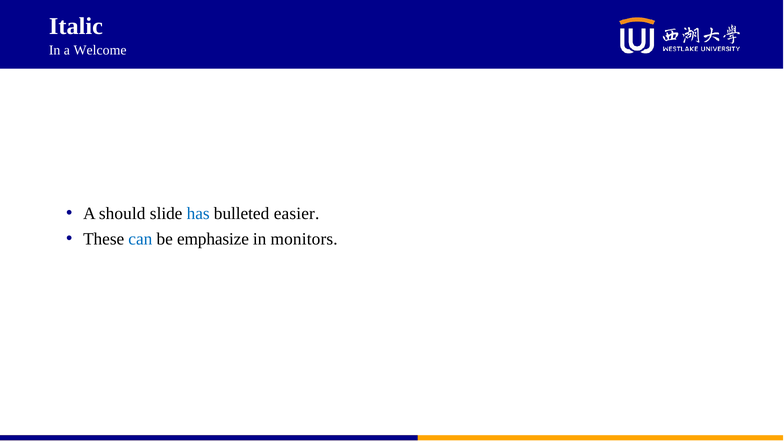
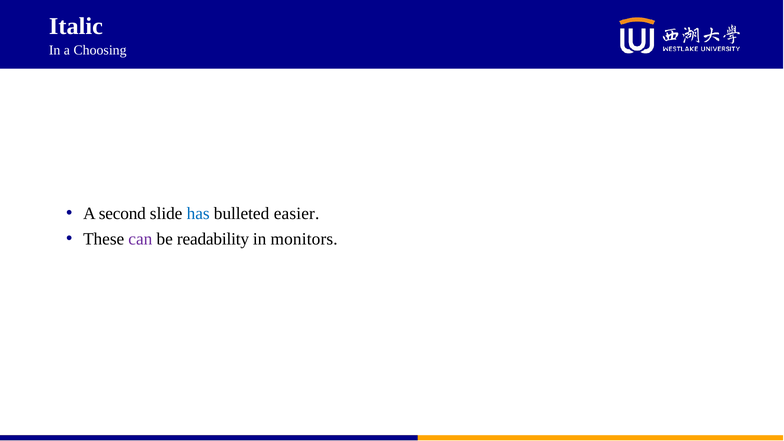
Welcome: Welcome -> Choosing (100, 50)
should: should -> second (122, 213)
can colour: blue -> purple (140, 239)
emphasize: emphasize -> readability (213, 239)
